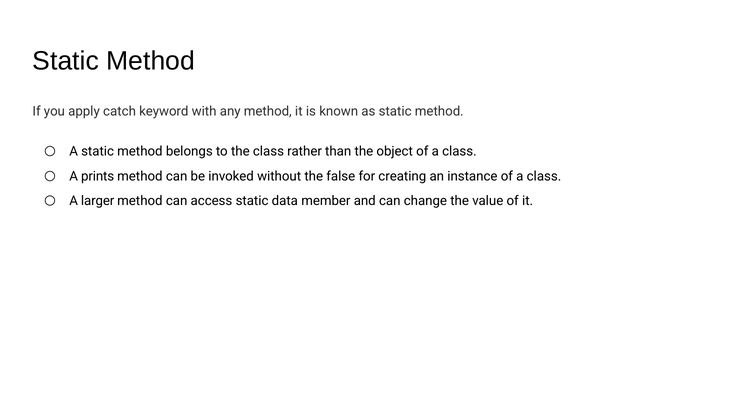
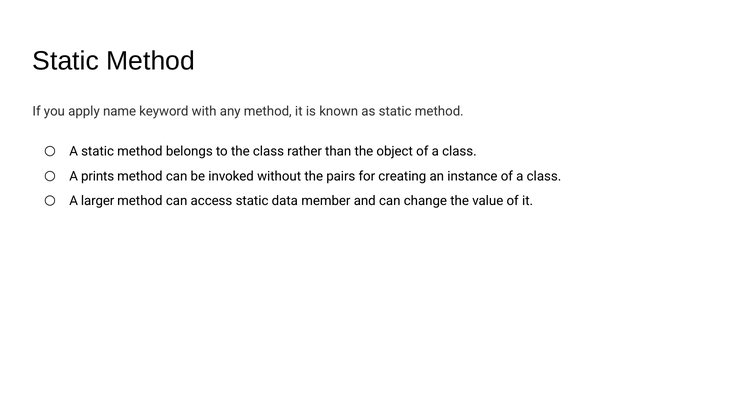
catch: catch -> name (120, 111)
false: false -> pairs (341, 176)
